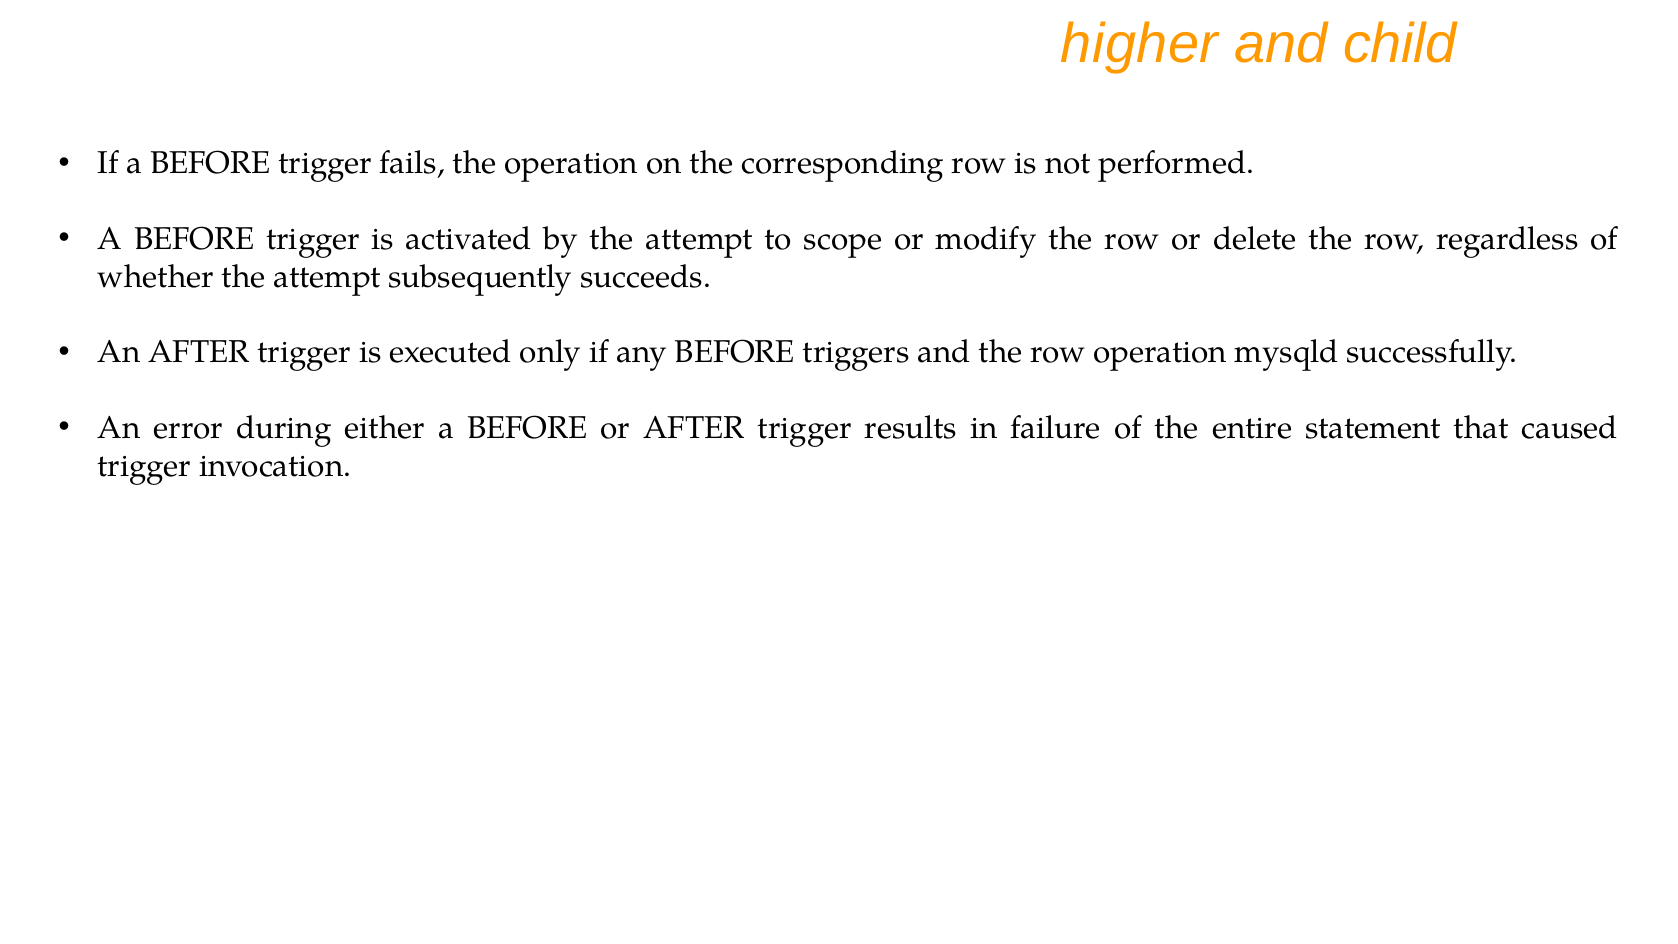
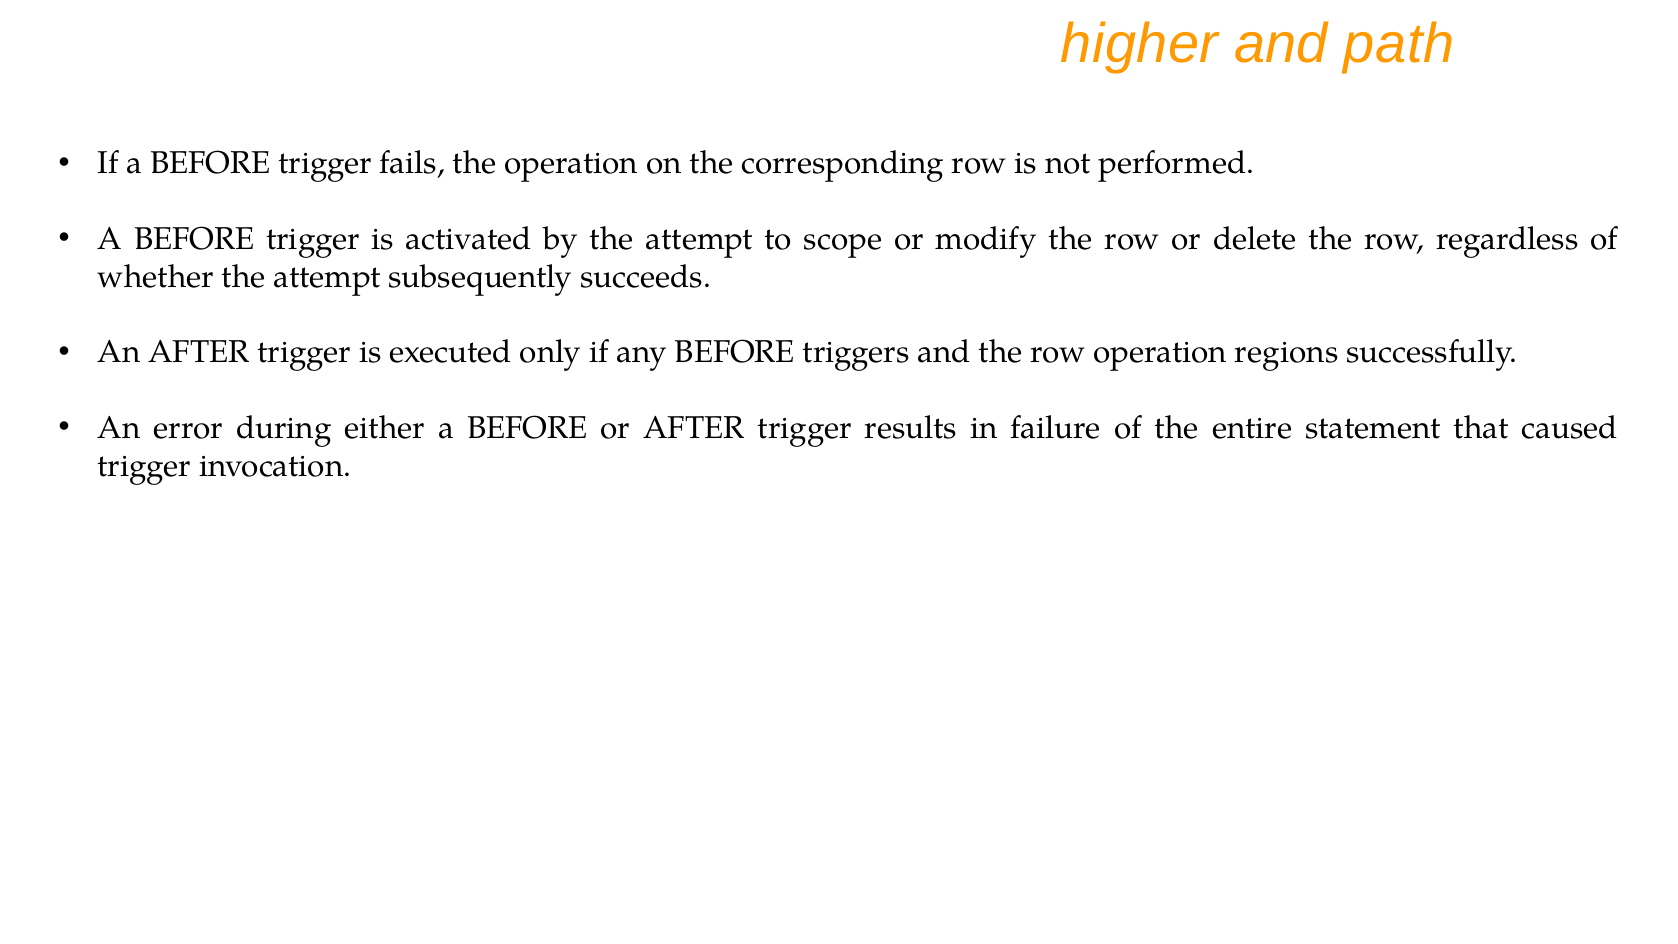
child: child -> path (1399, 44)
mysqld: mysqld -> regions (1287, 352)
